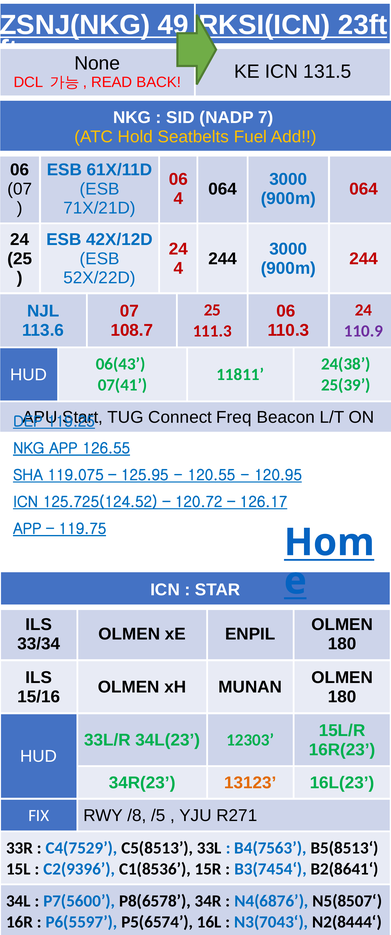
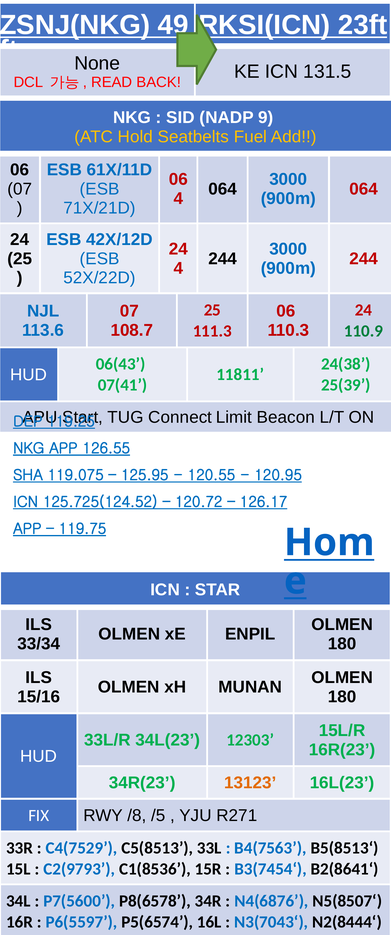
7: 7 -> 9 (266, 118)
110.9 colour: purple -> green (363, 331)
Freq: Freq -> Limit (234, 418)
C2(9396: C2(9396 -> C2(9793 (79, 870)
